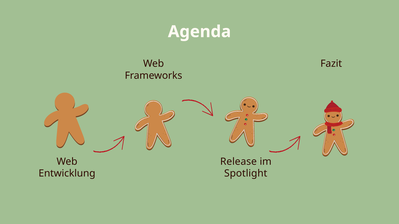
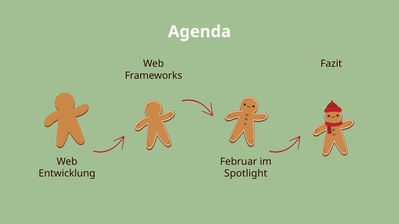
Release: Release -> Februar (239, 162)
